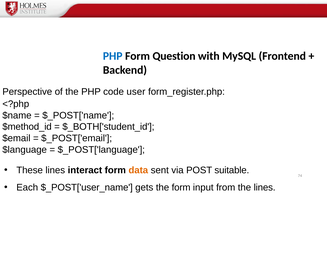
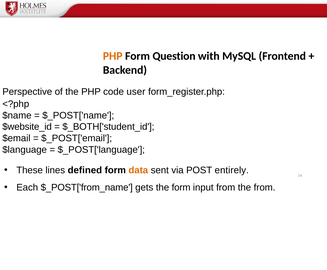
PHP colour: blue -> orange (113, 56)
$method_id: $method_id -> $website_id (27, 127)
interact: interact -> defined (85, 170)
suitable: suitable -> entirely (232, 170)
$_POST['user_name: $_POST['user_name -> $_POST['from_name (87, 187)
the lines: lines -> from (265, 187)
